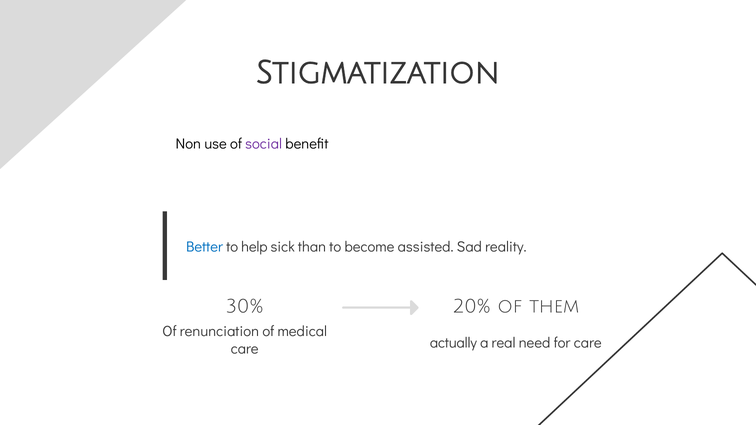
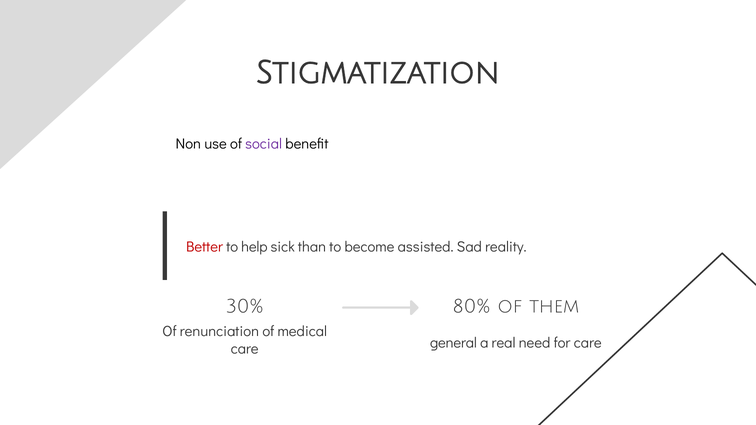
Better colour: blue -> red (205, 247)
20%: 20% -> 80% (472, 307)
actually: actually -> general (453, 343)
